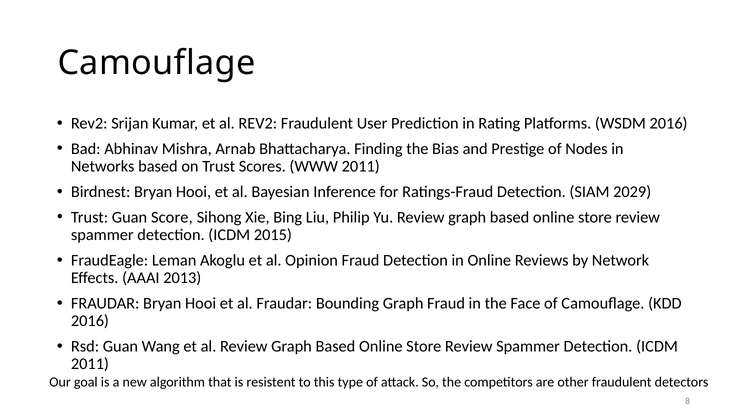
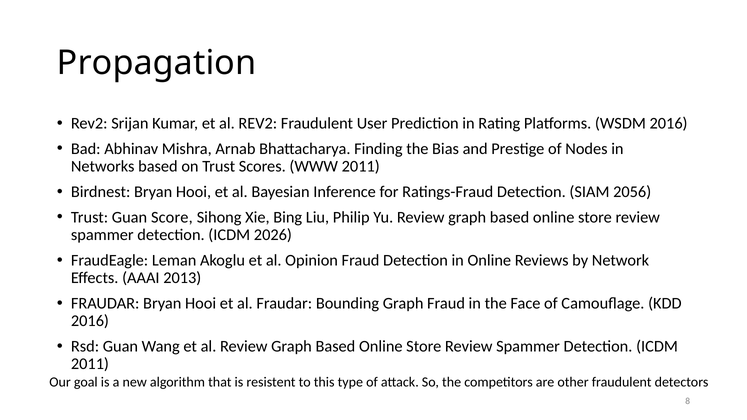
Camouflage: Camouflage -> Propagation (157, 63)
2029: 2029 -> 2056 (632, 192)
2015: 2015 -> 2026 (273, 235)
